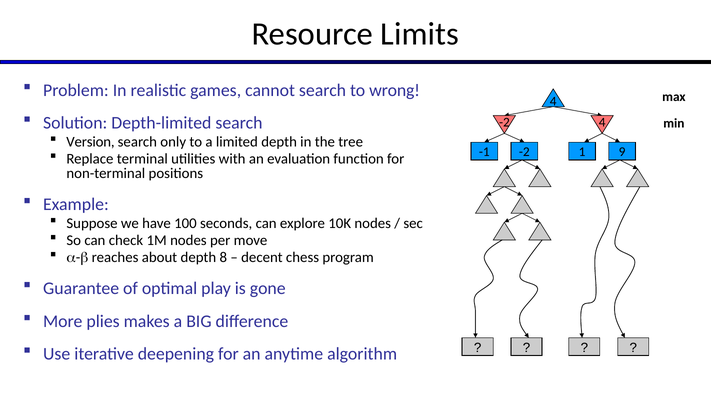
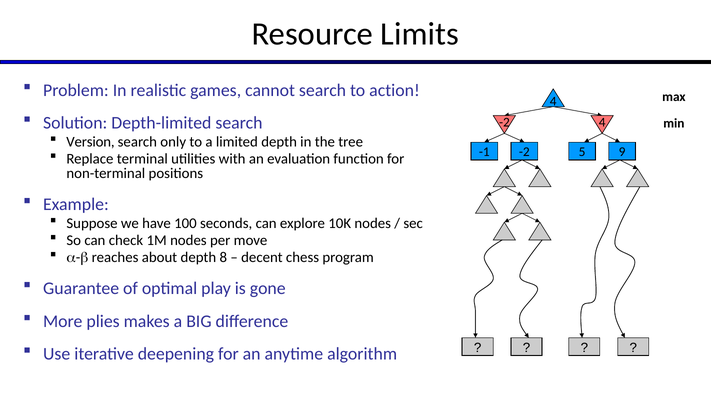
wrong: wrong -> action (395, 90)
1: 1 -> 5 (582, 152)
